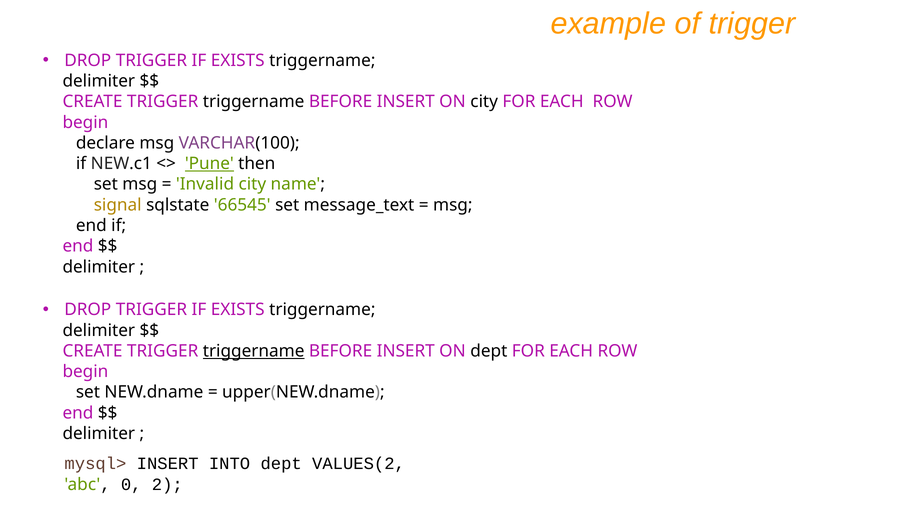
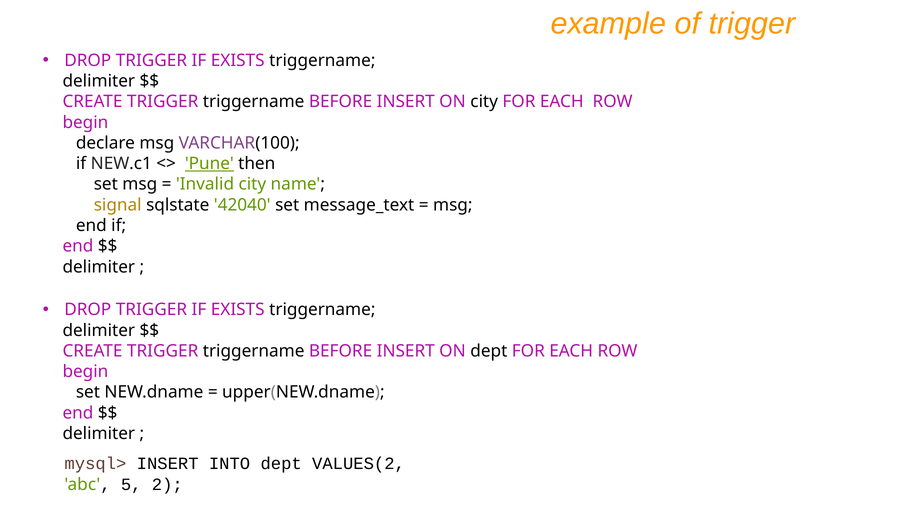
66545: 66545 -> 42040 (242, 205)
triggername underline: present -> none (254, 351)
0: 0 -> 5 (131, 484)
